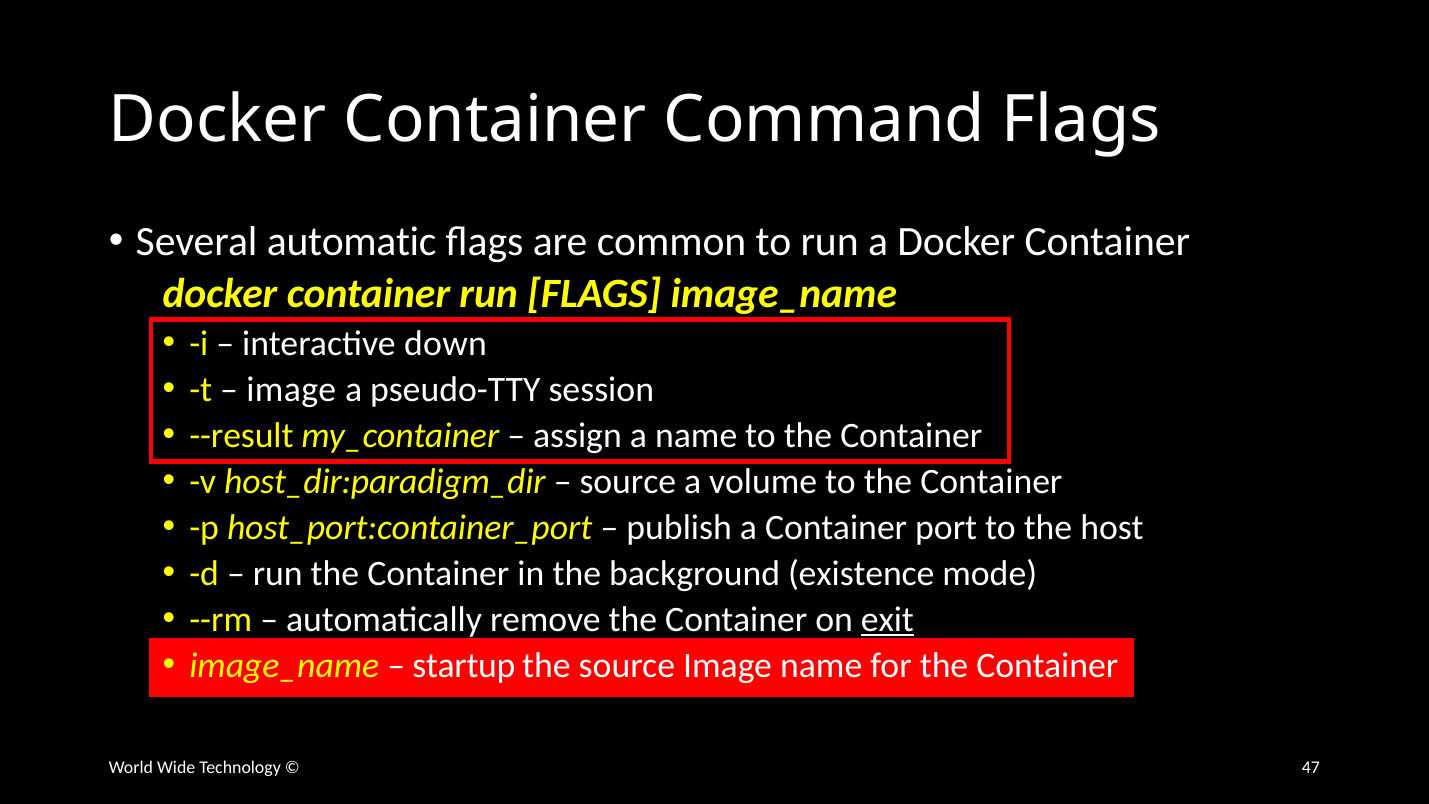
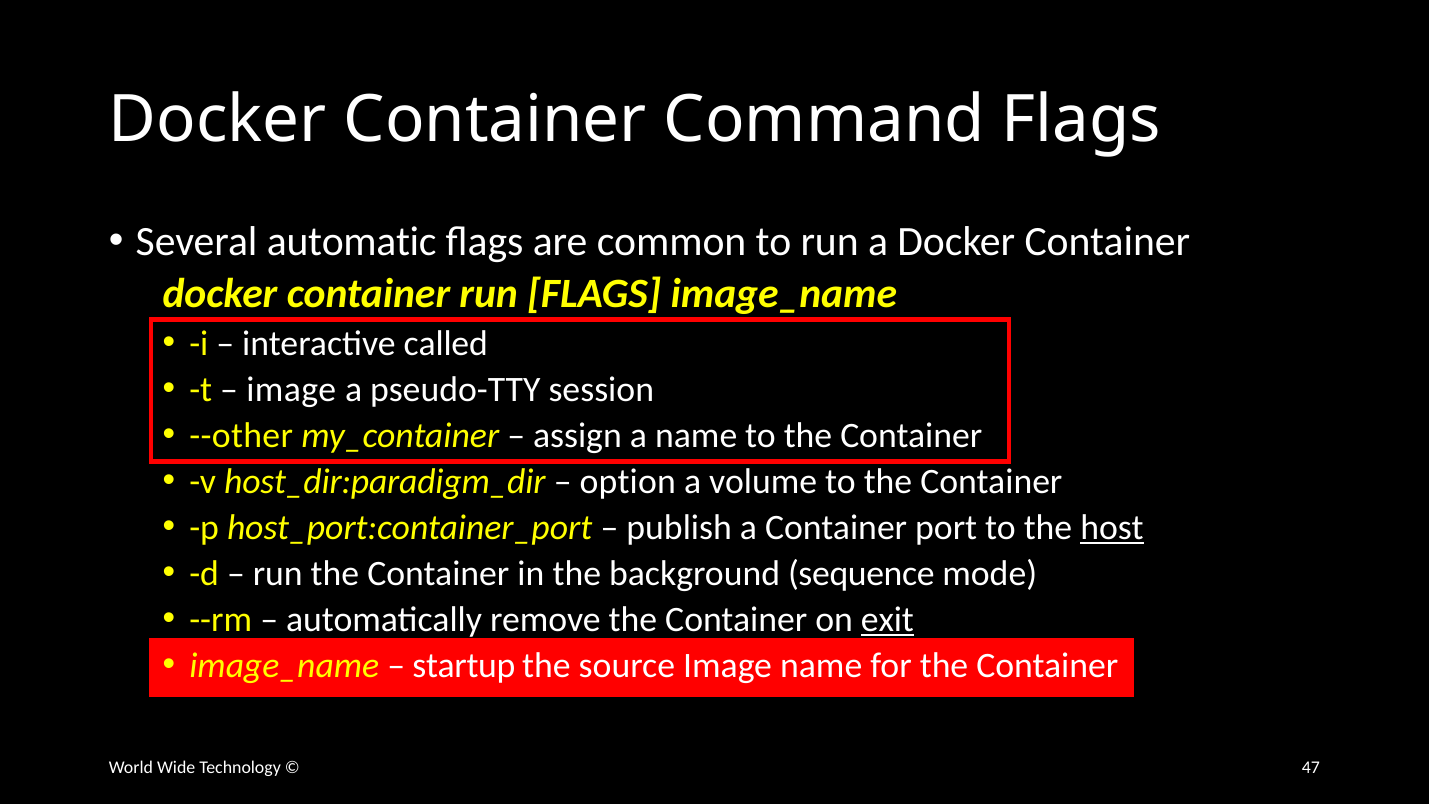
down: down -> called (446, 343)
--result: --result -> --other (241, 435)
source: source -> option (628, 481)
host underline: none -> present (1112, 527)
existence: existence -> sequence (861, 573)
